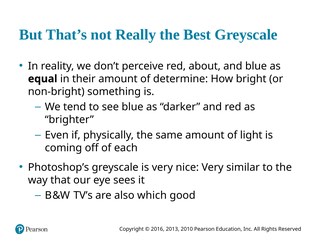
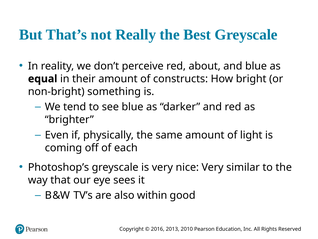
determine: determine -> constructs (181, 79)
which: which -> within (152, 195)
